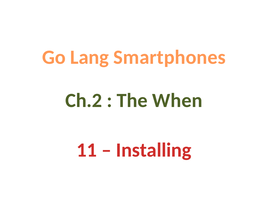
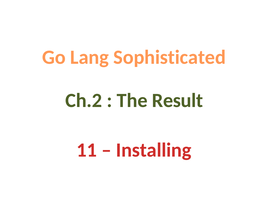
Smartphones: Smartphones -> Sophisticated (170, 57)
When: When -> Result (177, 100)
